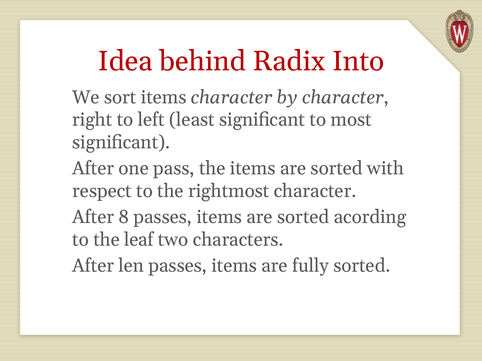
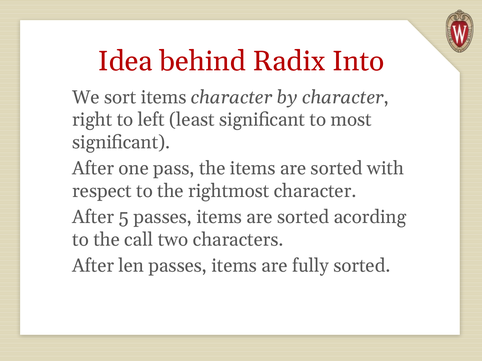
8: 8 -> 5 (124, 217)
leaf: leaf -> call (139, 240)
